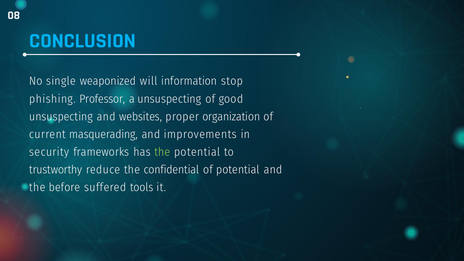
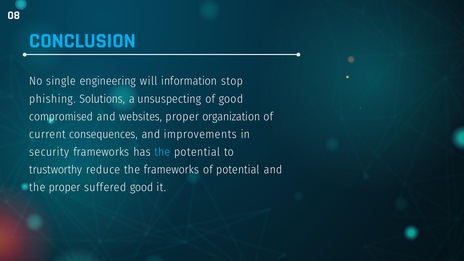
weaponized: weaponized -> engineering (108, 81)
Professor: Professor -> Solutions (102, 99)
unsuspecting: unsuspecting -> compromised (61, 117)
masquerading: masquerading -> consequences (103, 134)
the colour: light green -> light blue (162, 152)
the confidential: confidential -> frameworks (171, 170)
the before: before -> proper (65, 187)
suffered tools: tools -> good (142, 187)
